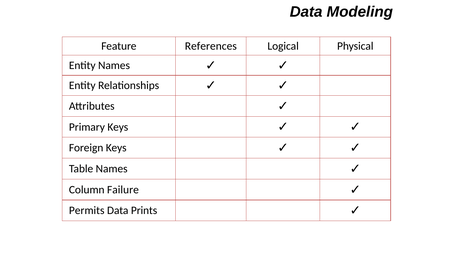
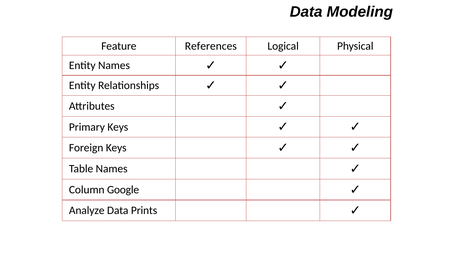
Failure: Failure -> Google (123, 190)
Permits: Permits -> Analyze (87, 210)
